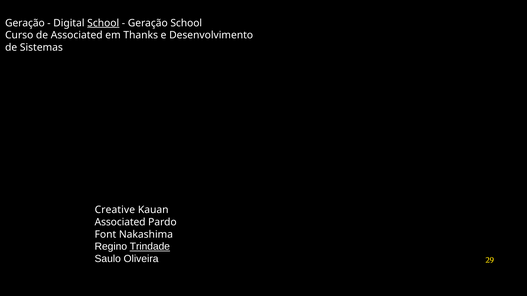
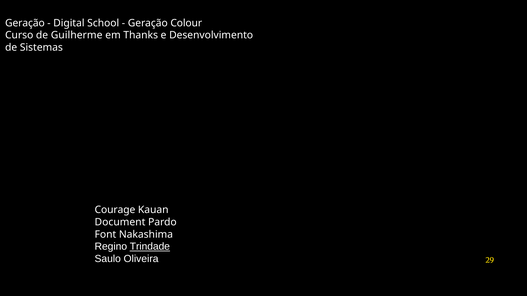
School underline: present -> none (103, 23)
Geração School: School -> Colour (186, 23)
de Associated: Associated -> Guilherme (77, 35)
Creative: Creative -> Courage (115, 210)
Associated: Associated -> Document (120, 222)
